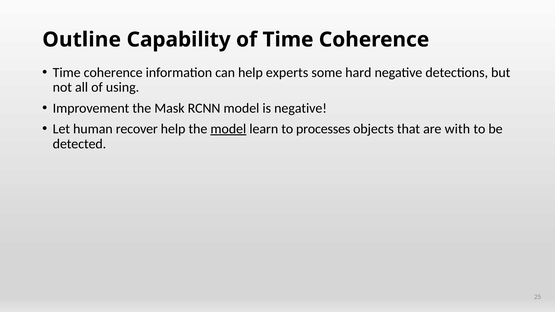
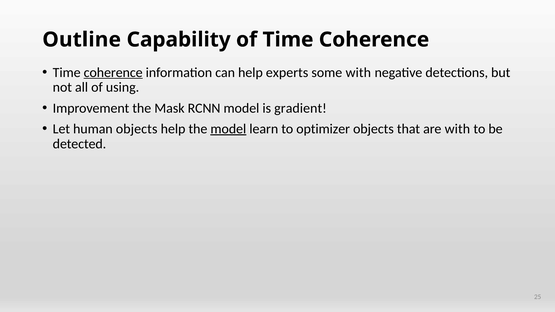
coherence underline: none -> present (113, 72)
some hard: hard -> with (358, 72)
is negative: negative -> gradient (300, 108)
human recover: recover -> objects (137, 129)
processes: processes -> optimizer (323, 129)
